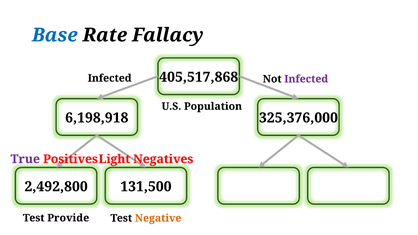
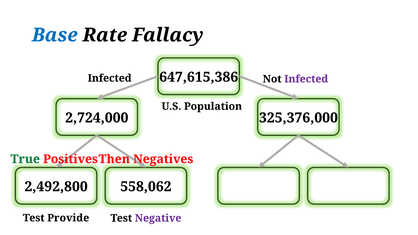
405,517,868: 405,517,868 -> 647,615,386 (199, 77)
6,198,918: 6,198,918 -> 2,724,000 (97, 118)
True colour: purple -> green (25, 159)
Light: Light -> Then (114, 159)
131,500: 131,500 -> 558,062 (146, 187)
Negative colour: orange -> purple (158, 218)
